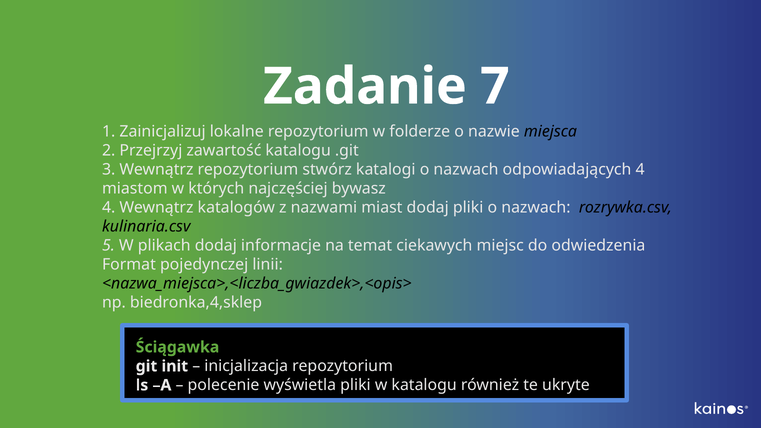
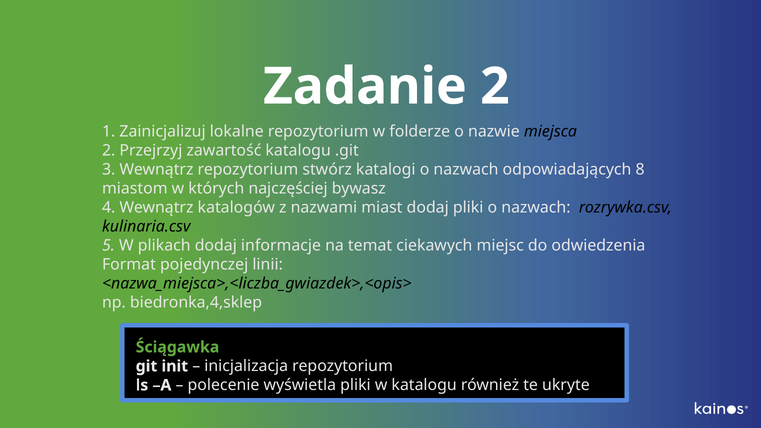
Zadanie 7: 7 -> 2 (495, 87)
odpowiadających 4: 4 -> 8 (640, 169)
